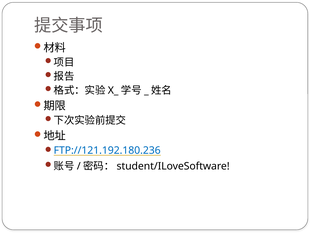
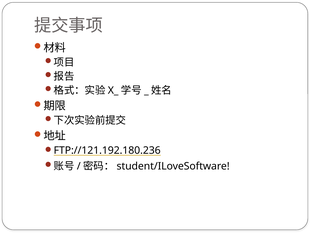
FTP://121.192.180.236 colour: blue -> black (107, 150)
